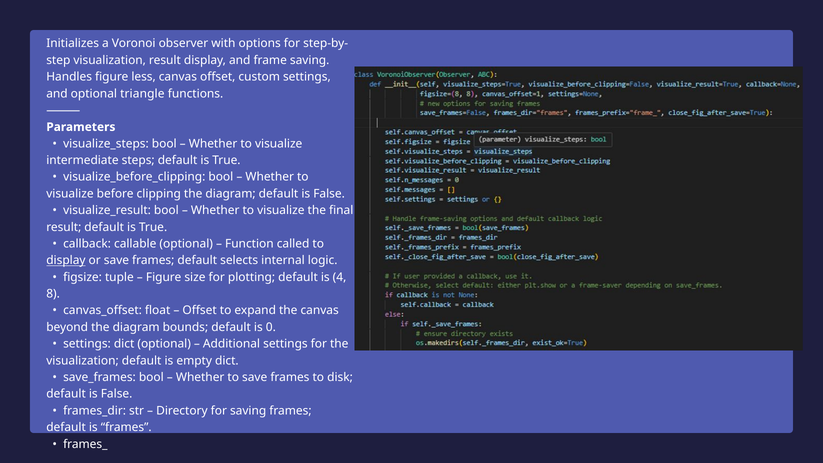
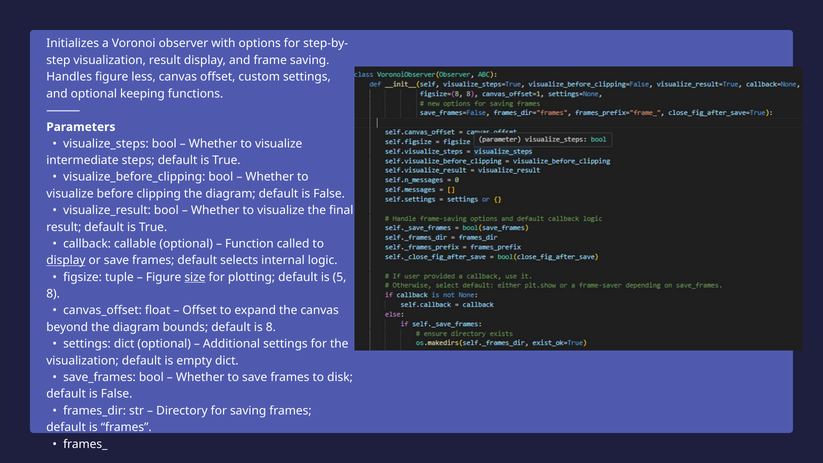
triangle: triangle -> keeping (142, 94)
size underline: none -> present (195, 277)
4: 4 -> 5 (340, 277)
is 0: 0 -> 8 (271, 327)
